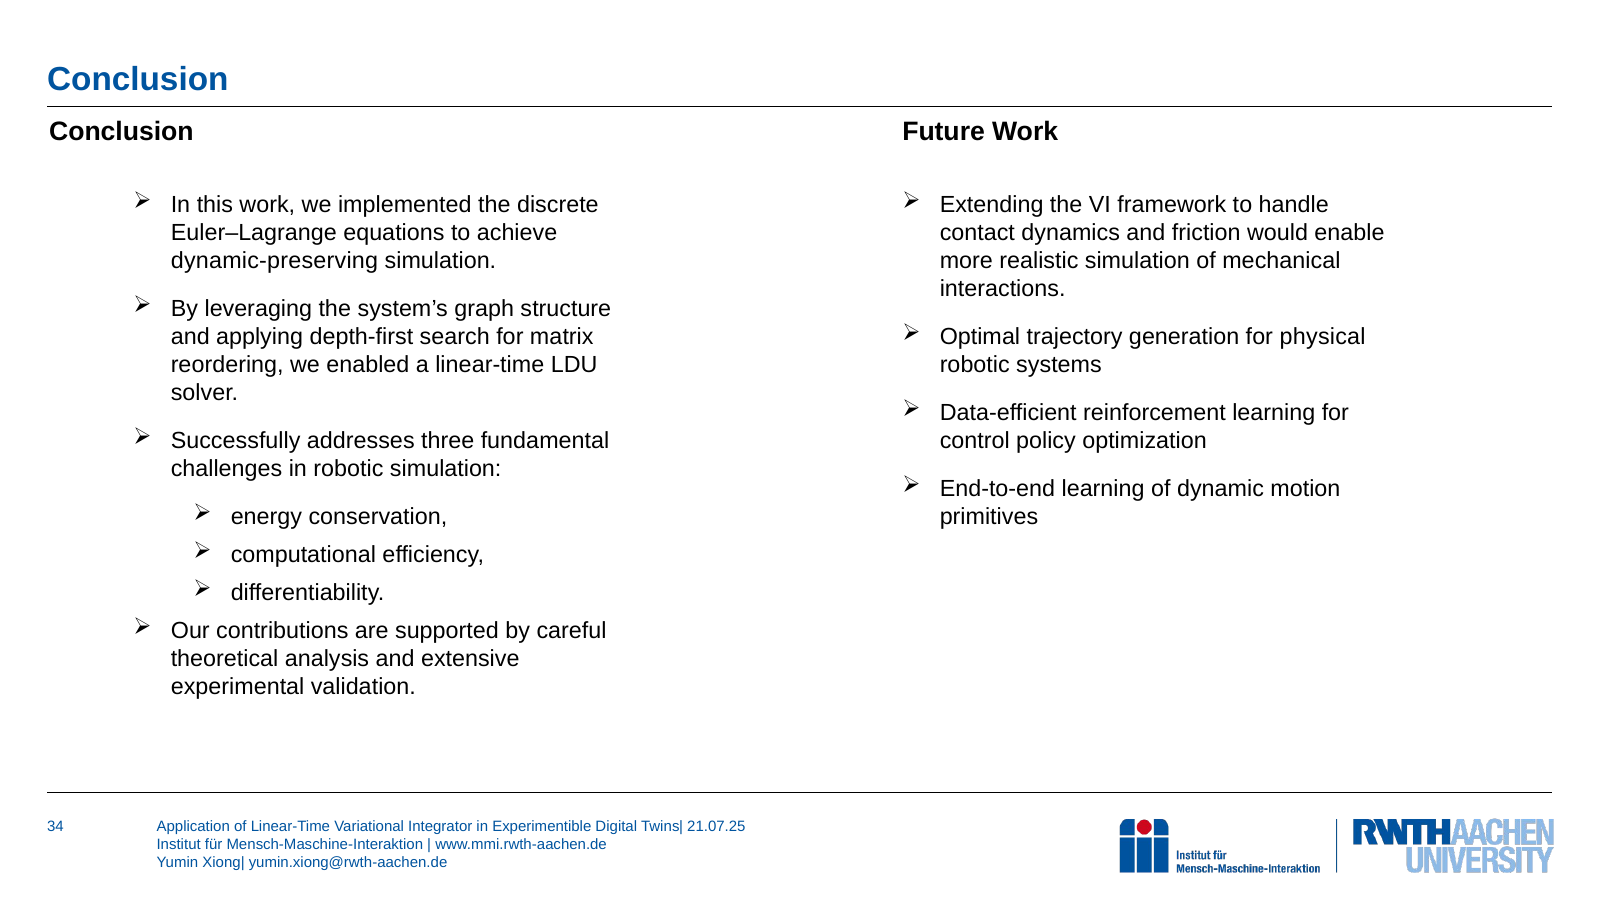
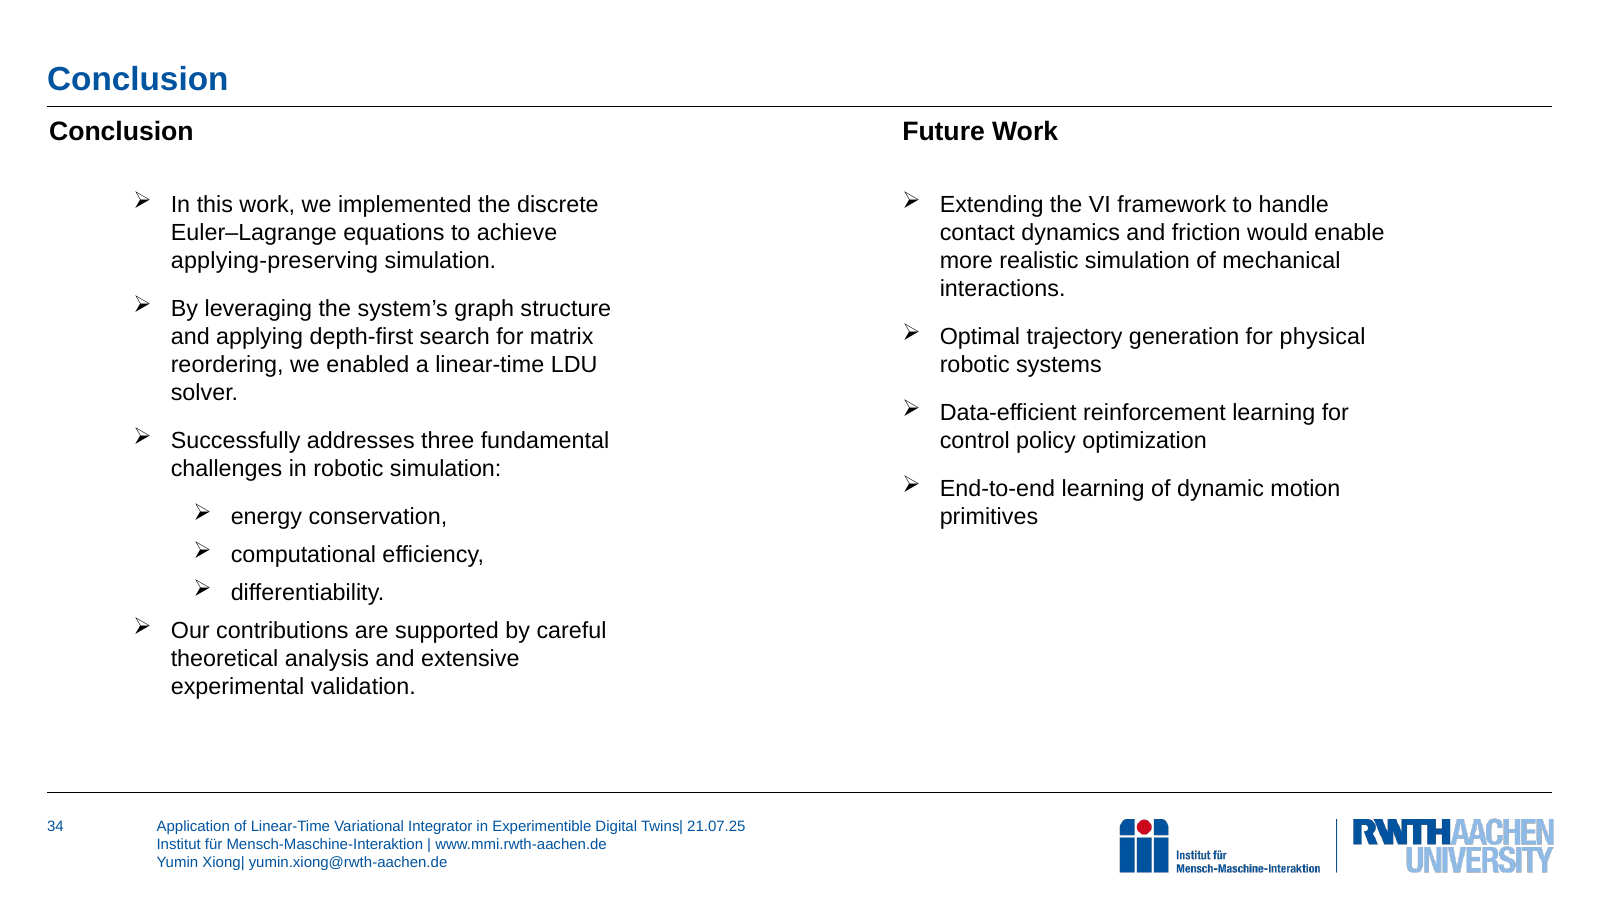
dynamic-preserving: dynamic-preserving -> applying-preserving (274, 261)
